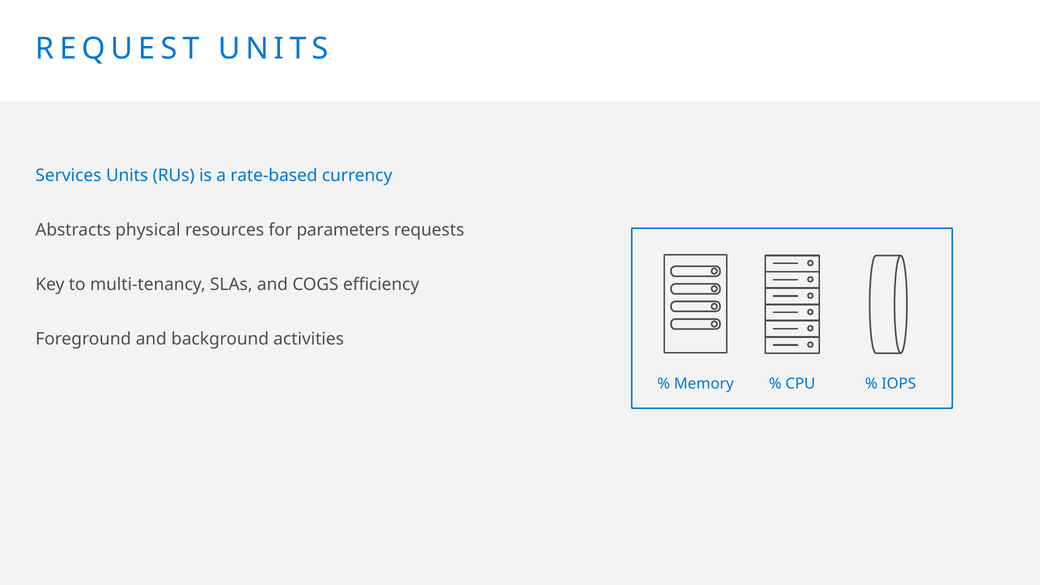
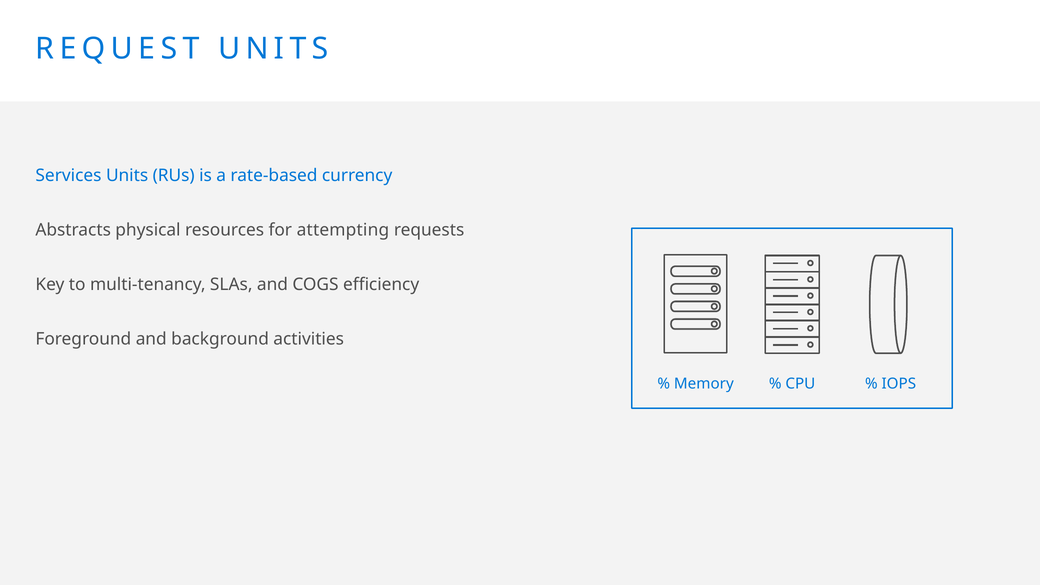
parameters: parameters -> attempting (343, 230)
